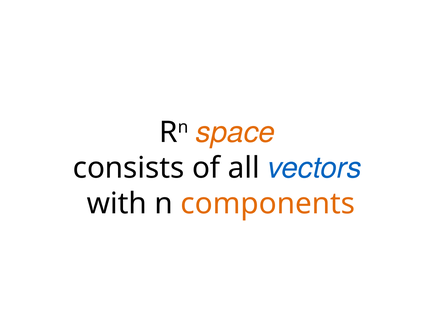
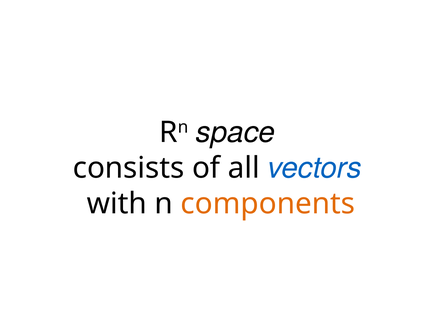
space colour: orange -> black (236, 132)
